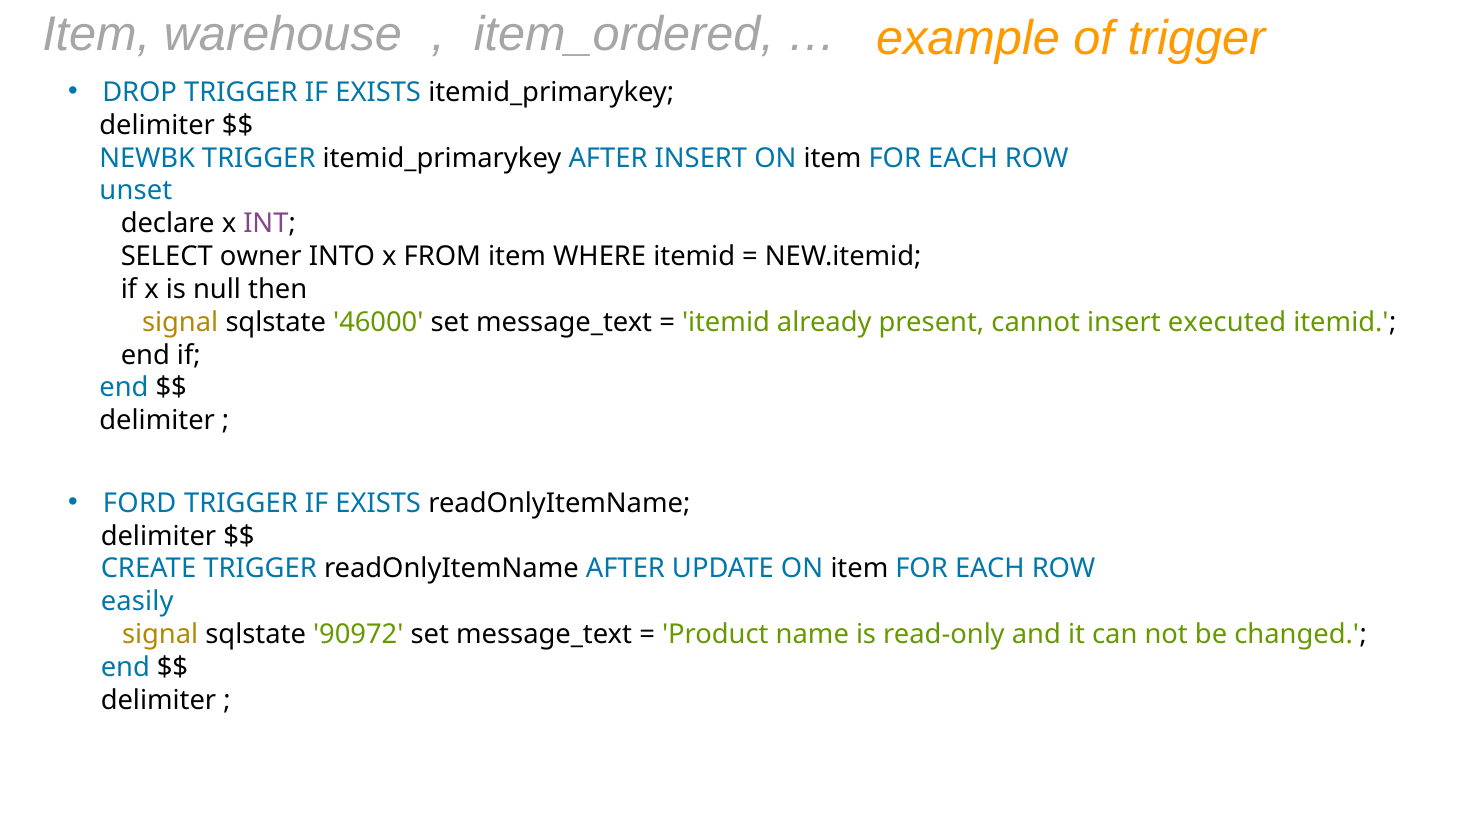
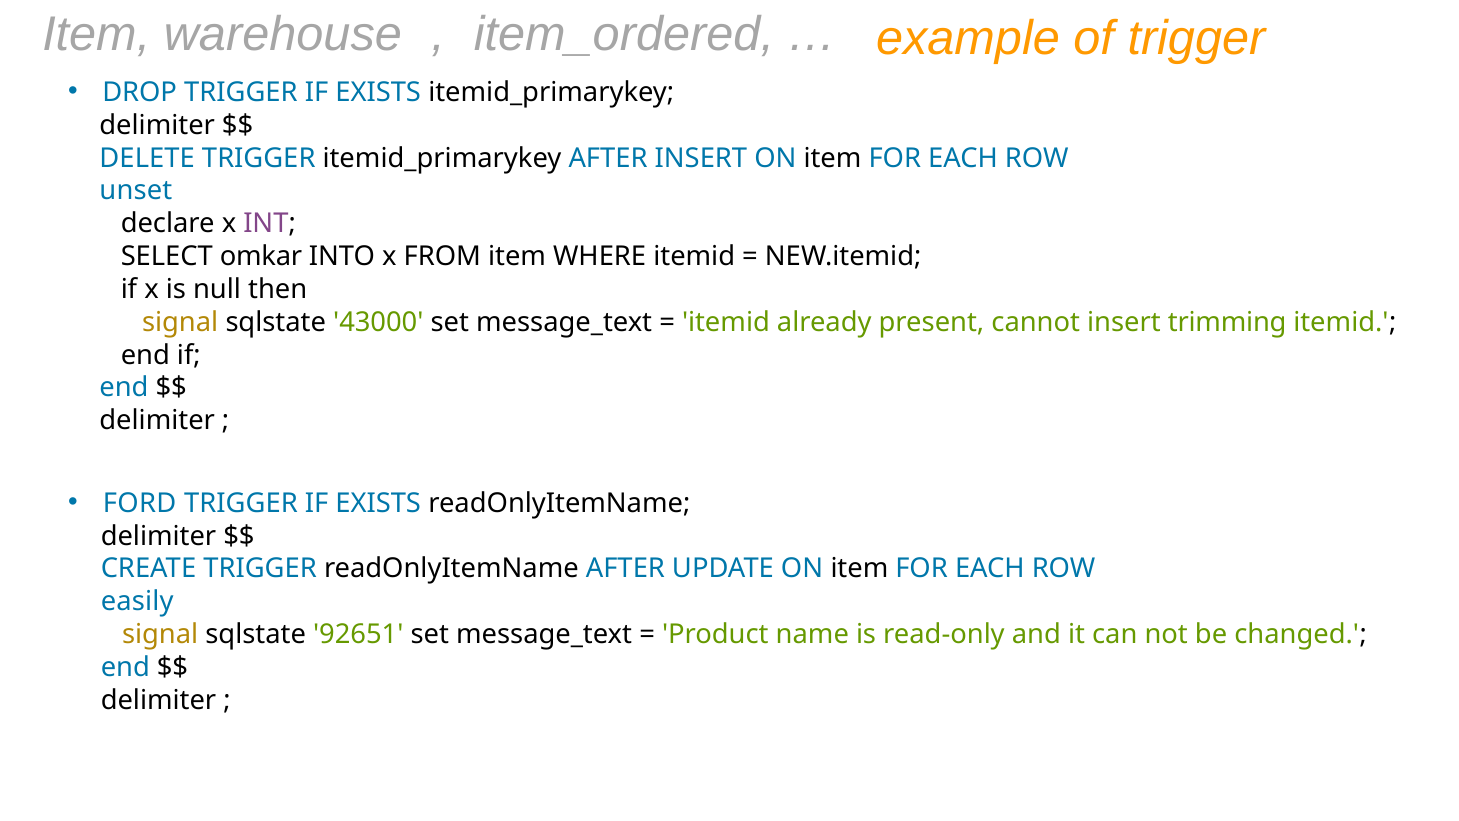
NEWBK: NEWBK -> DELETE (147, 158)
owner: owner -> omkar (261, 256)
46000: 46000 -> 43000 (378, 322)
executed: executed -> trimming (1227, 322)
90972: 90972 -> 92651 (358, 634)
